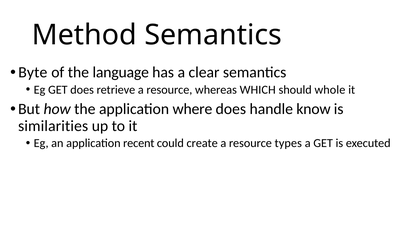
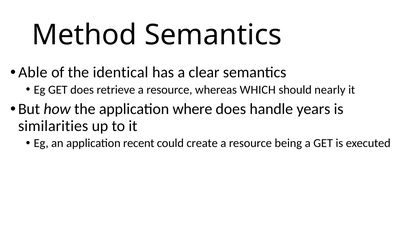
Byte: Byte -> Able (33, 72)
language: language -> identical (121, 72)
whole: whole -> nearly (330, 90)
know: know -> years (313, 109)
types: types -> being (288, 143)
